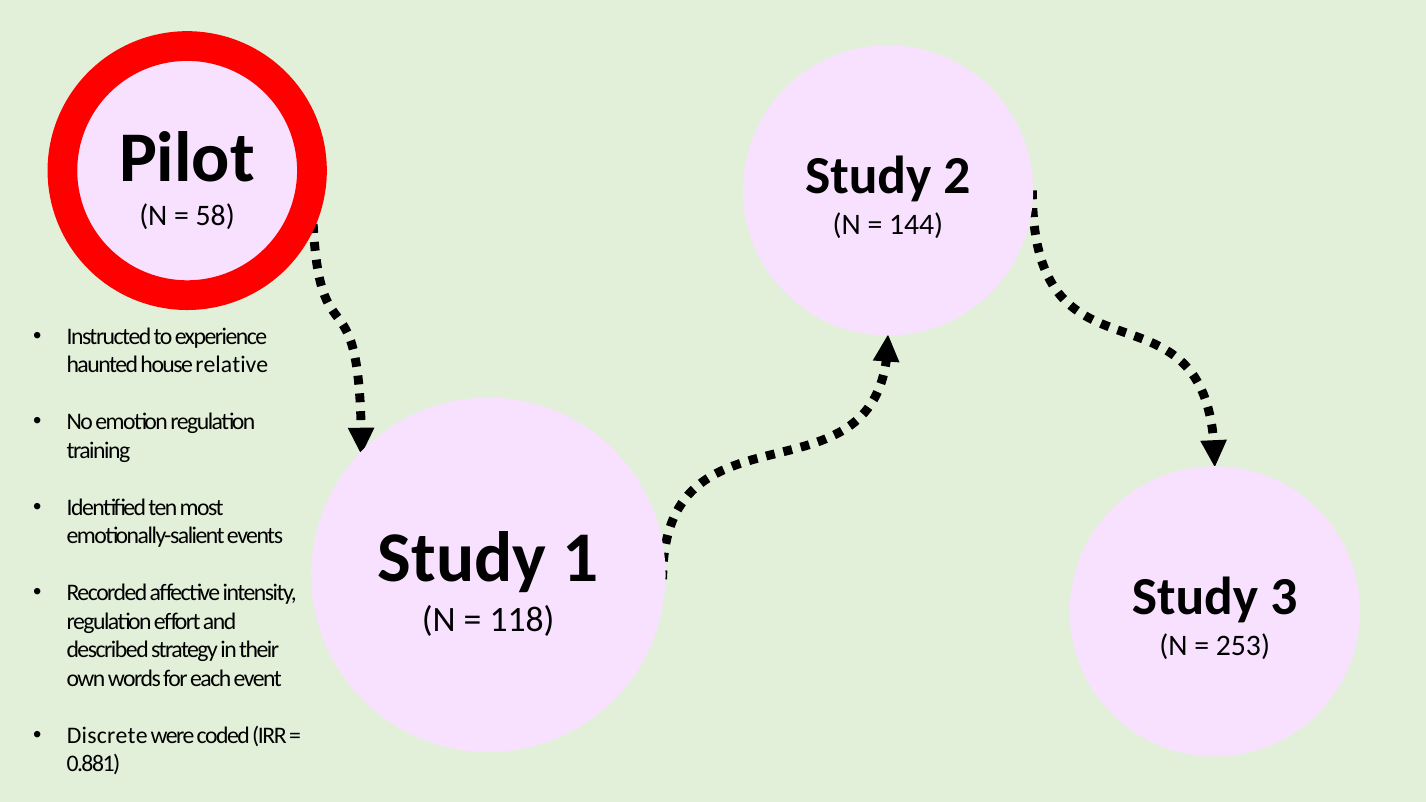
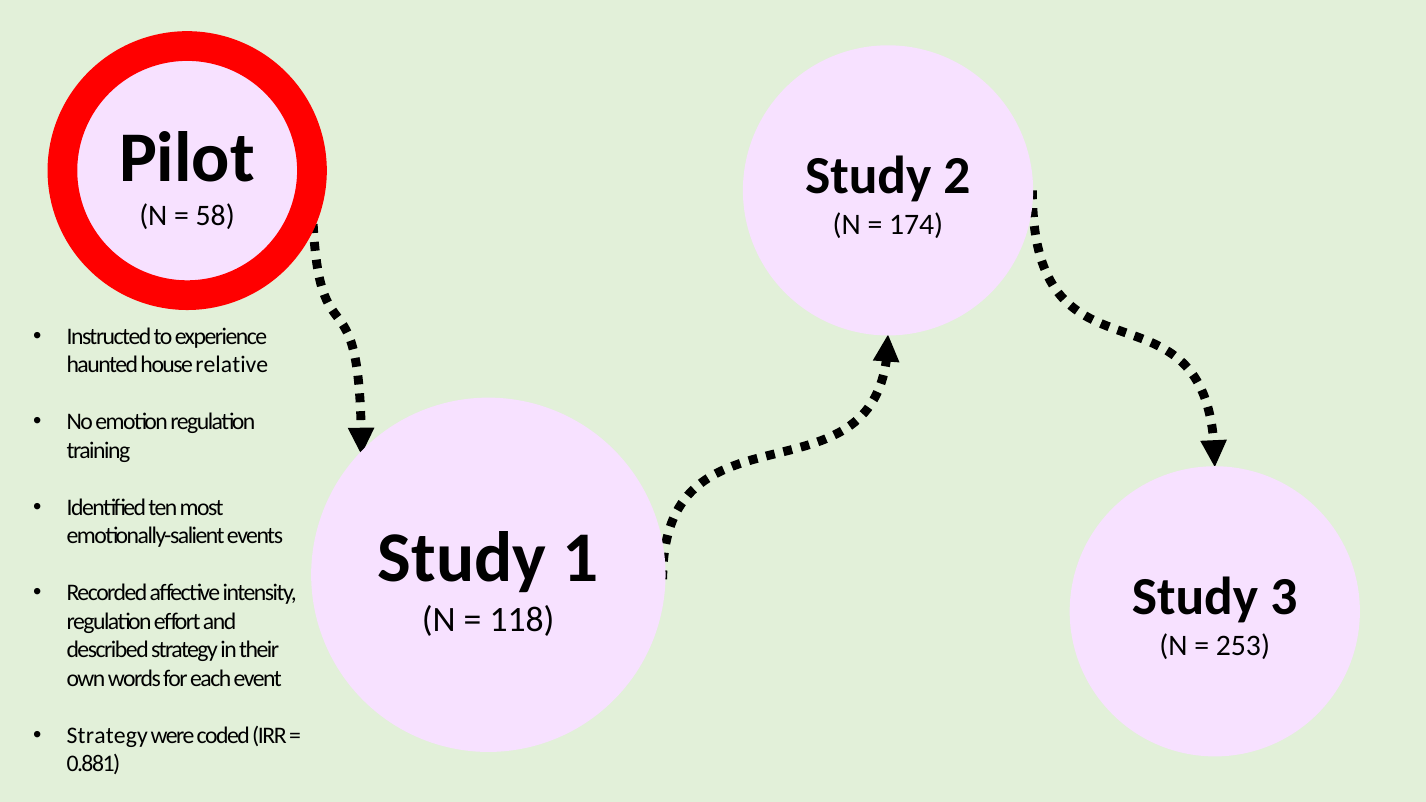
144: 144 -> 174 (916, 225)
Discrete: Discrete -> Strategy (107, 736)
